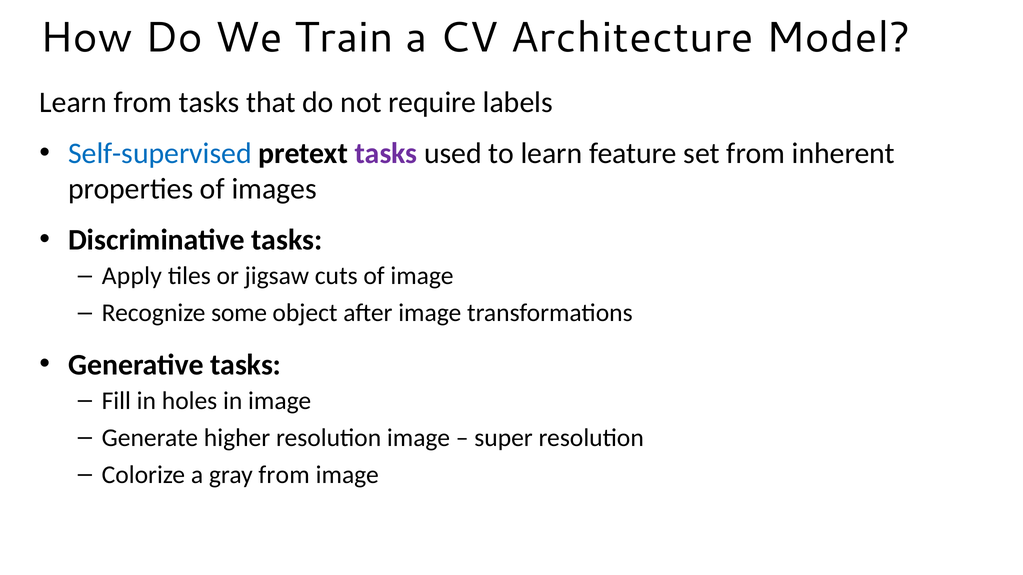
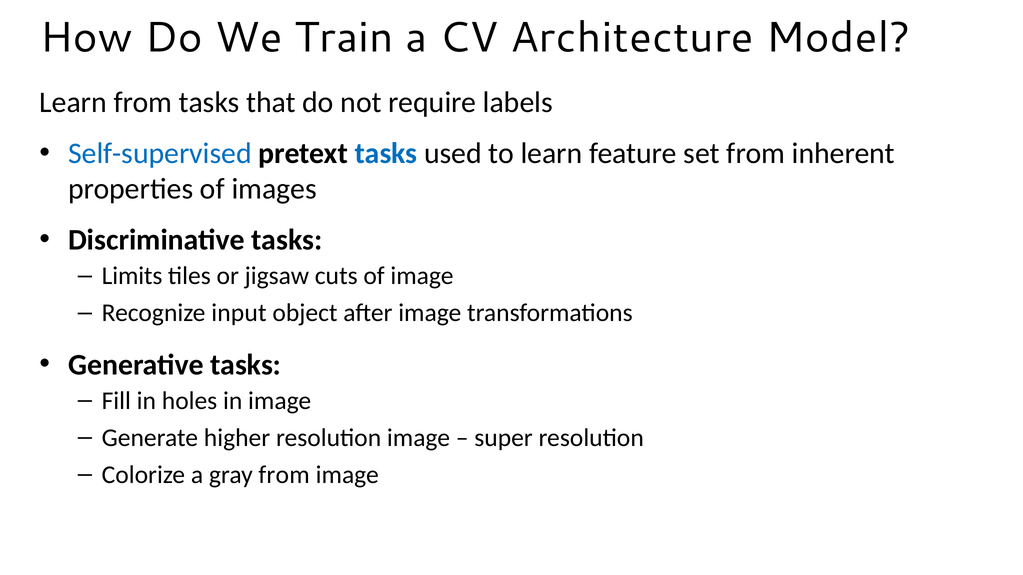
tasks colour: purple -> blue (386, 153)
Apply: Apply -> Limits (132, 276)
some: some -> input (239, 313)
